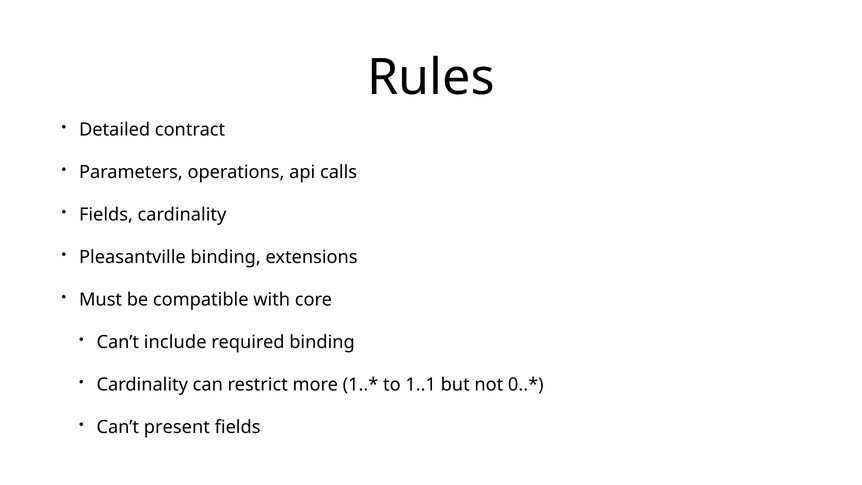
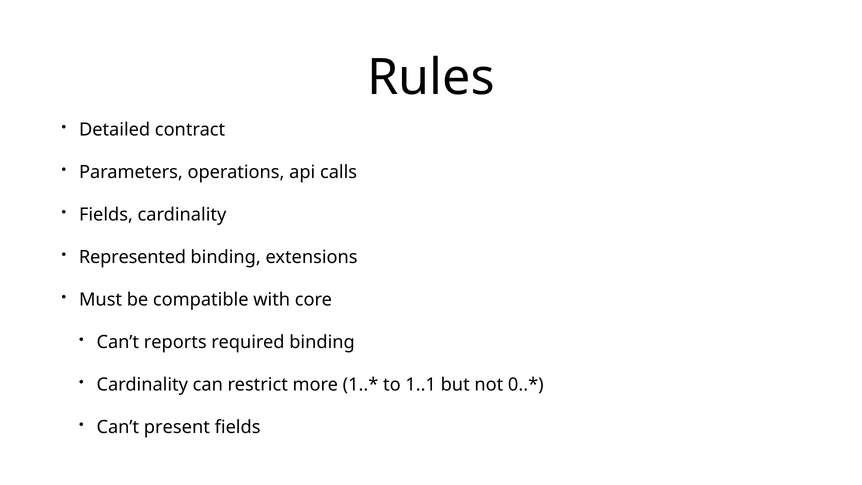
Pleasantville: Pleasantville -> Represented (132, 257)
include: include -> reports (175, 342)
